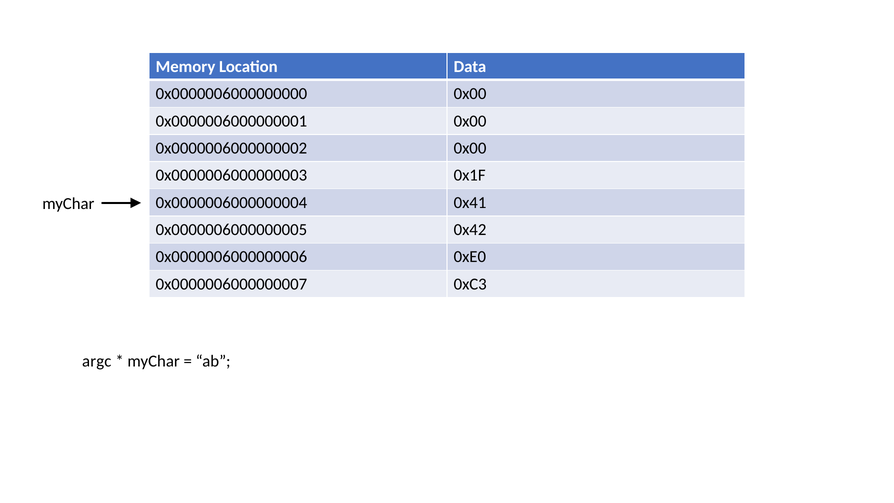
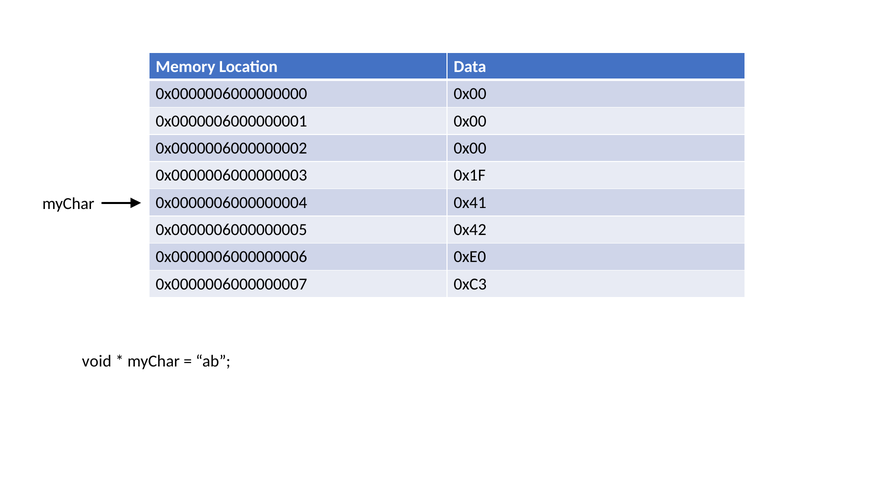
argc: argc -> void (97, 361)
